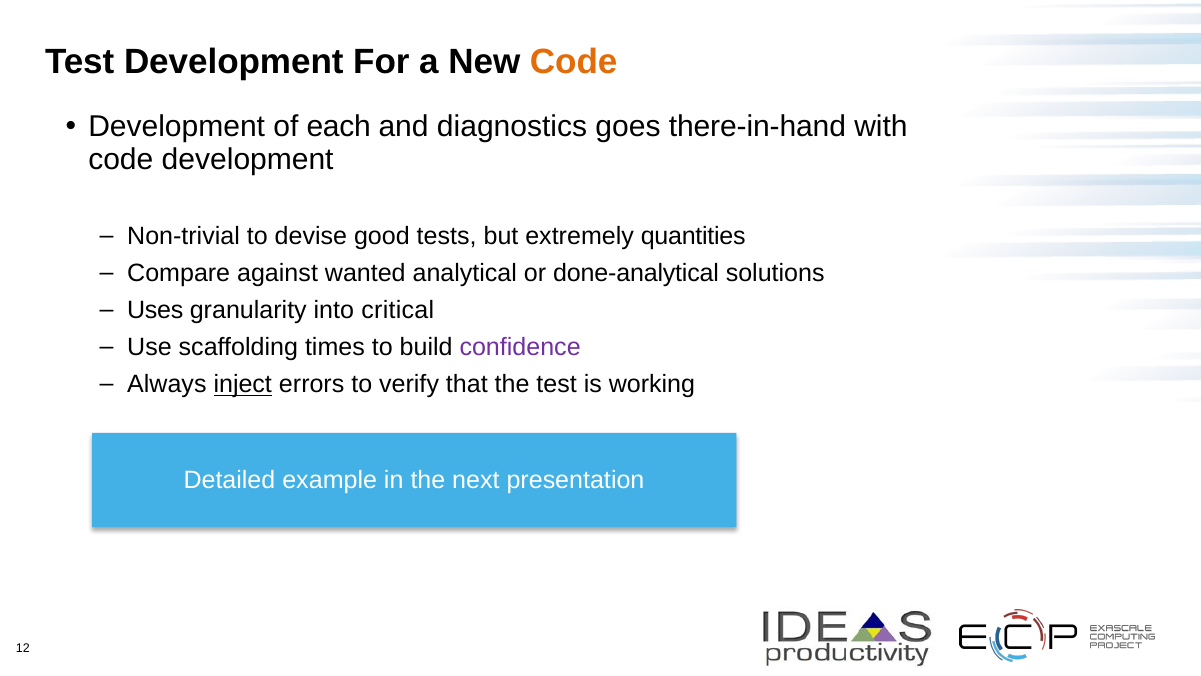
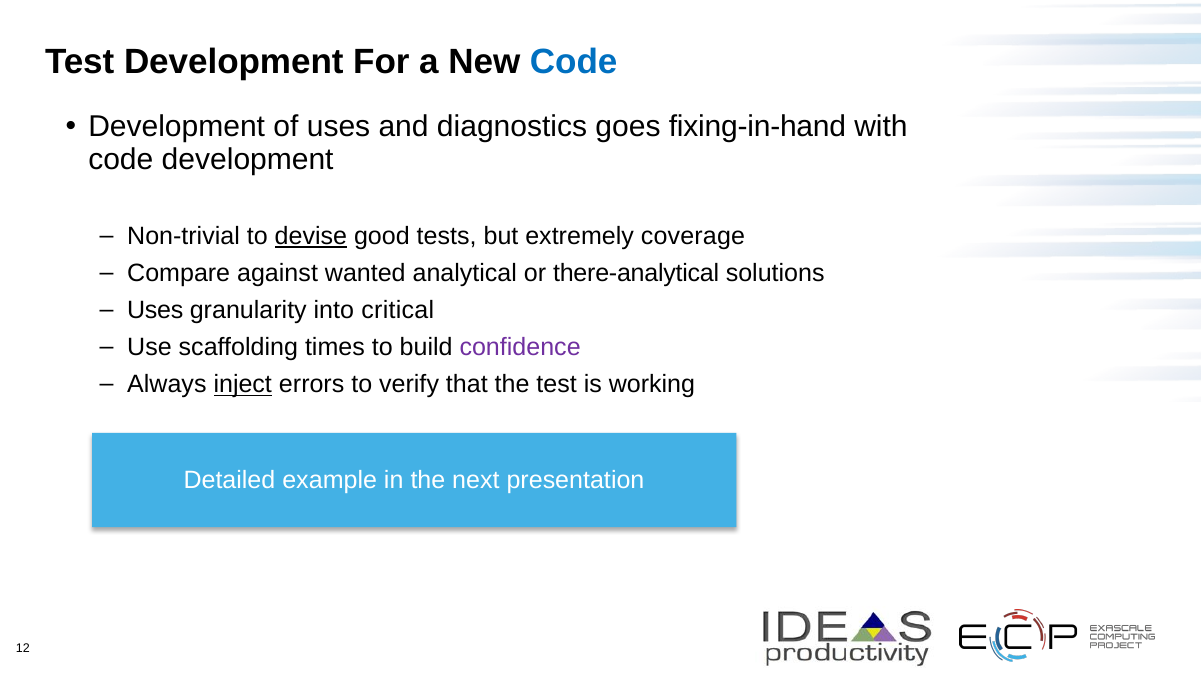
Code colour: orange -> blue (574, 62)
of each: each -> uses (339, 127)
there-in-hand: there-in-hand -> fixing-in-hand (758, 127)
devise underline: none -> present (311, 236)
quantities: quantities -> coverage (693, 236)
done-analytical: done-analytical -> there-analytical (636, 273)
